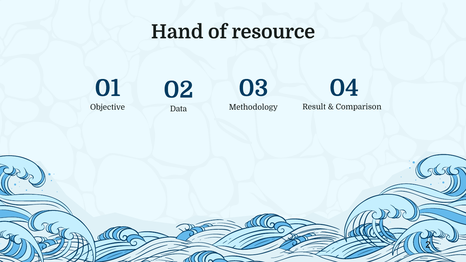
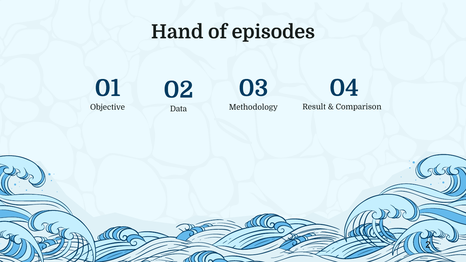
resource: resource -> episodes (273, 32)
